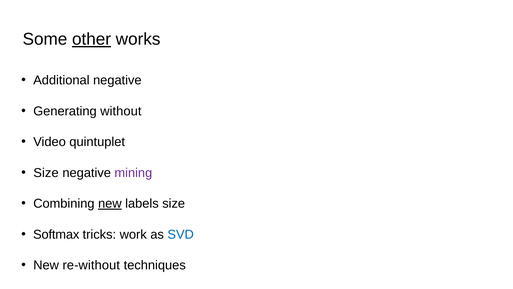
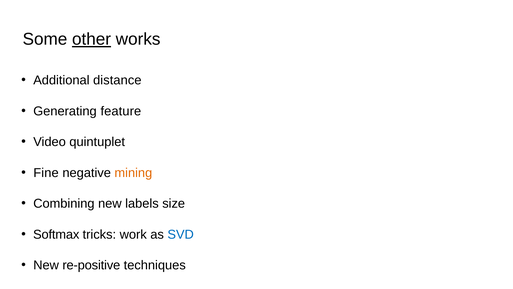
Additional negative: negative -> distance (117, 80)
without: without -> feature (121, 111)
Size: Size -> Fine (46, 173)
mining colour: purple -> orange (133, 173)
new underline: present -> none (110, 203)
re-without: re-without -> re-positive (91, 265)
